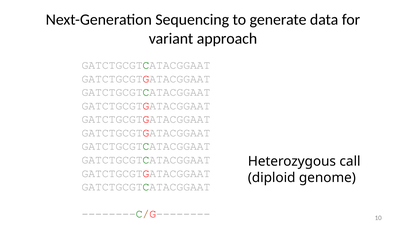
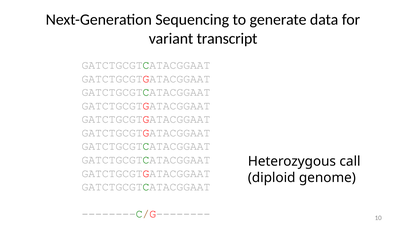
approach: approach -> transcript (227, 39)
